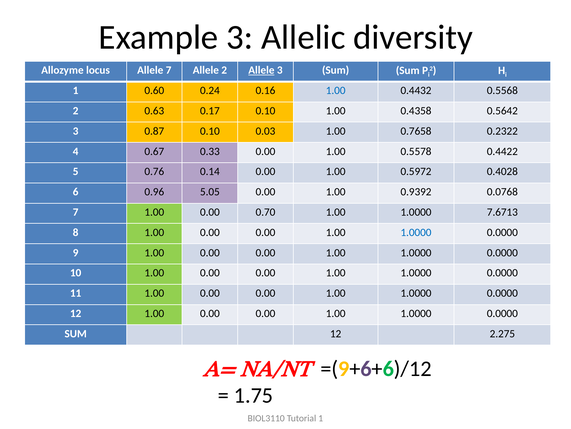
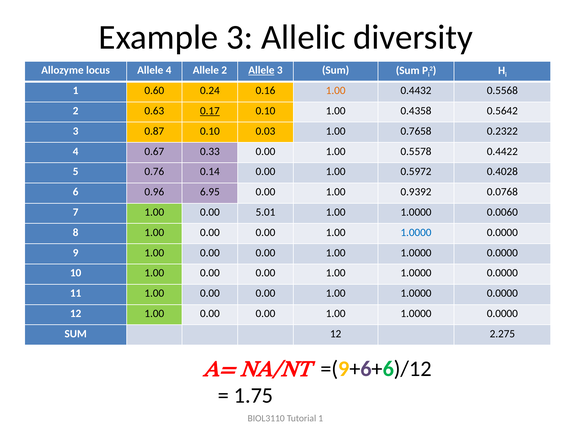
Allele 7: 7 -> 4 (169, 70)
1.00 colour: blue -> orange (336, 90)
0.17 underline: none -> present (210, 111)
5.05: 5.05 -> 6.95 (210, 192)
0.70: 0.70 -> 5.01 (265, 212)
7.6713: 7.6713 -> 0.0060 (502, 212)
